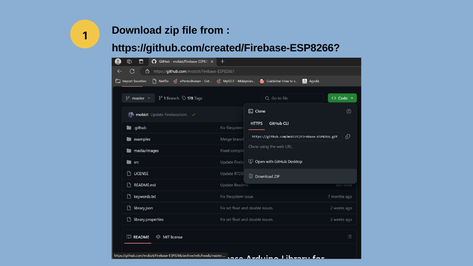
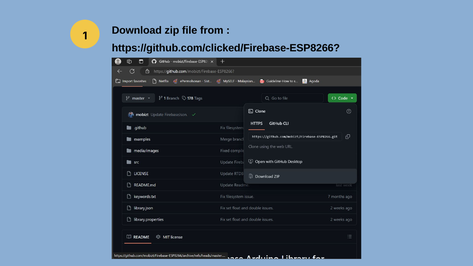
https://github.com/created/Firebase-ESP8266: https://github.com/created/Firebase-ESP8266 -> https://github.com/clicked/Firebase-ESP8266 (226, 48)
